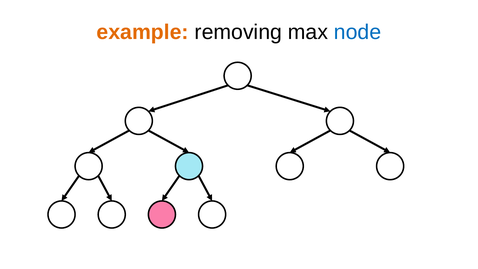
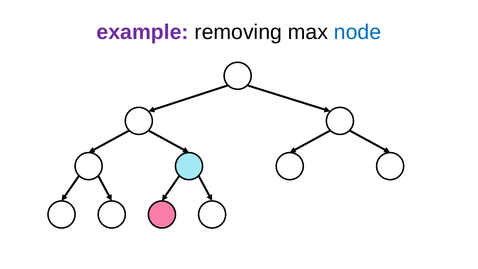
example colour: orange -> purple (143, 32)
